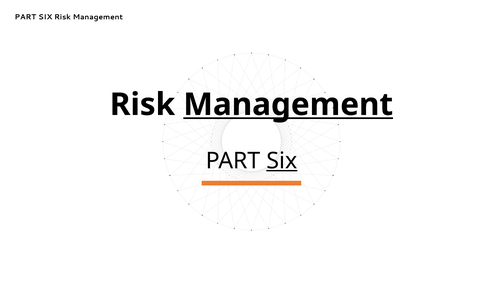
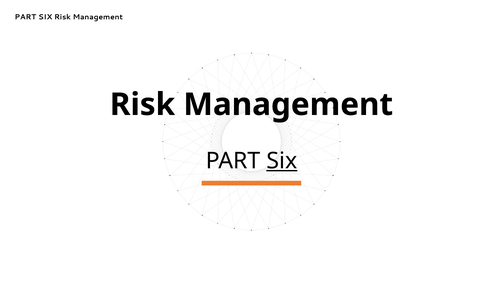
Management underline: present -> none (288, 105)
